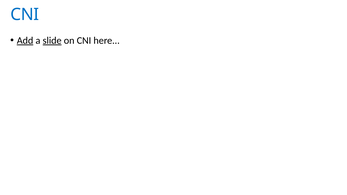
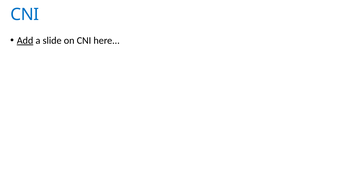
slide underline: present -> none (52, 41)
